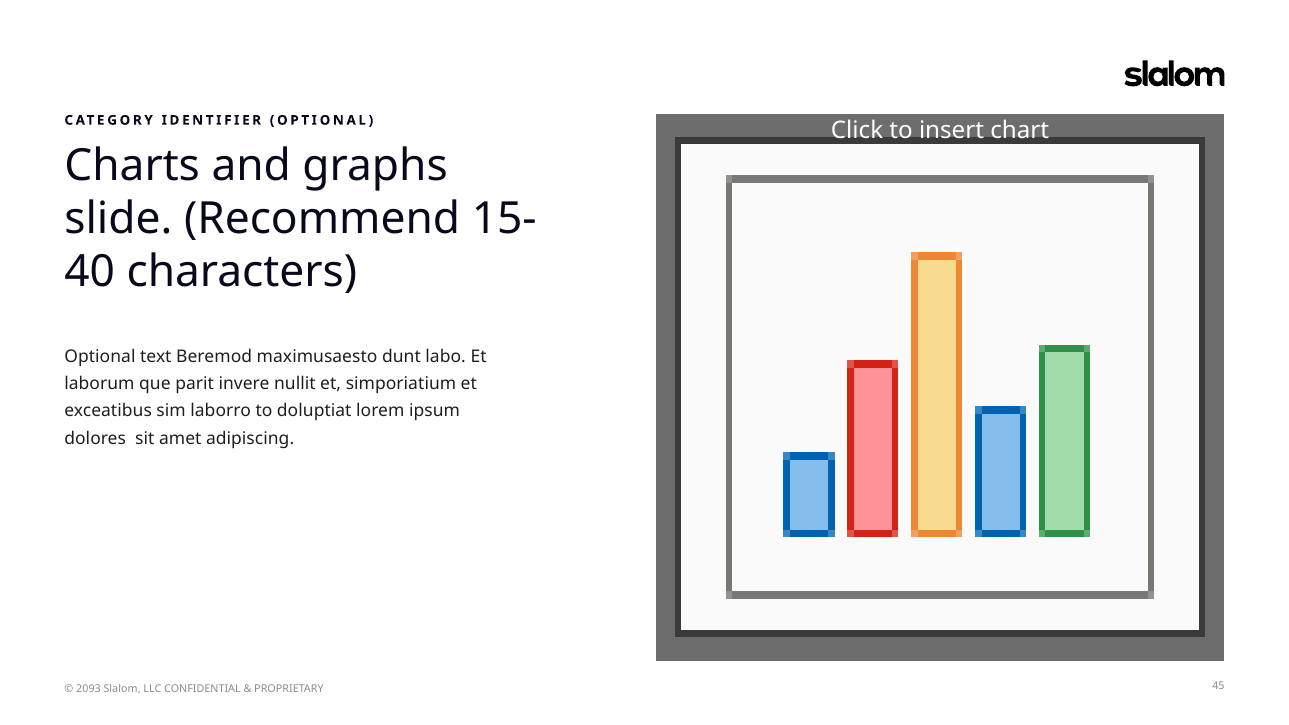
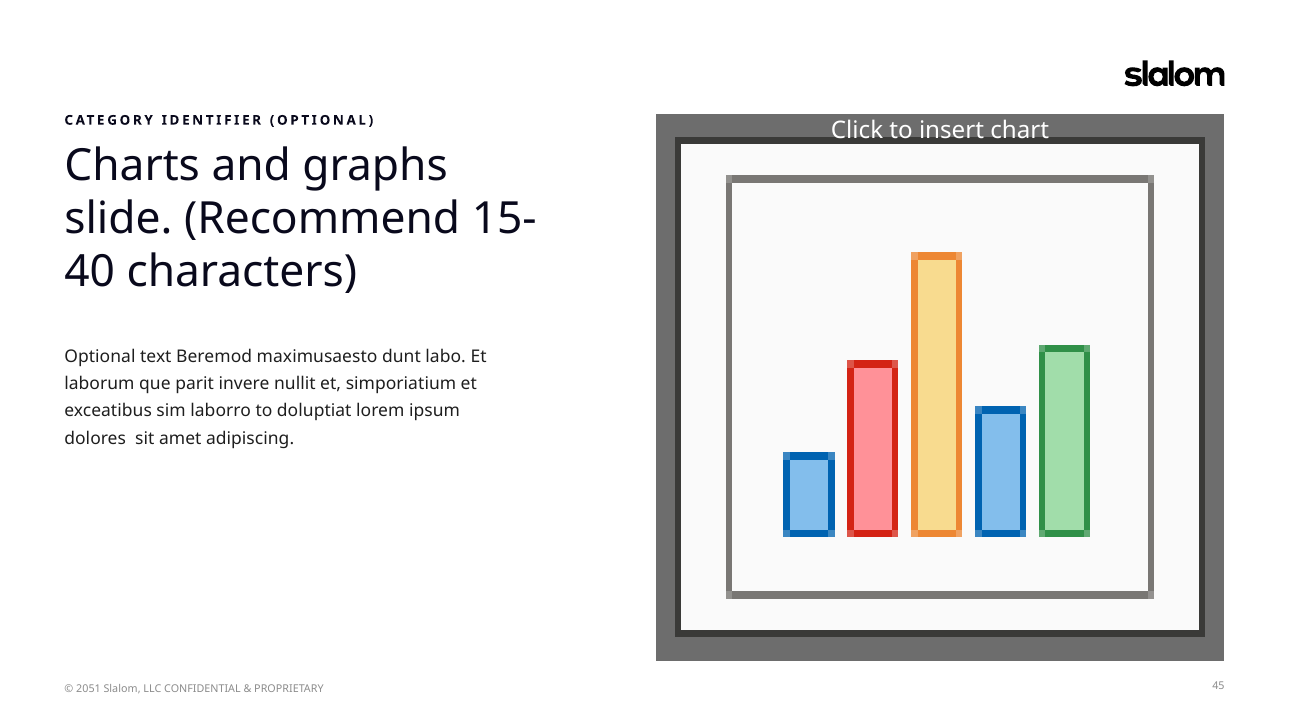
2093: 2093 -> 2051 (88, 689)
